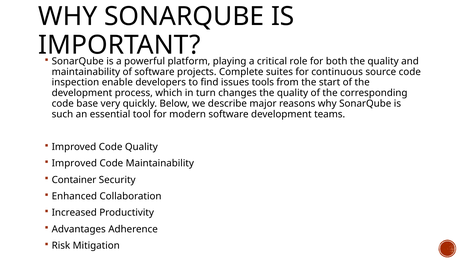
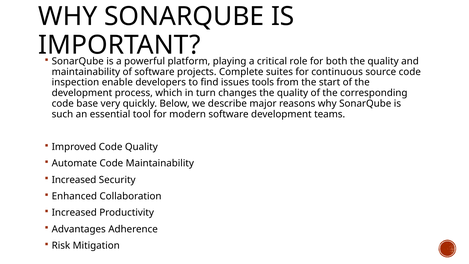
Improved: Improved -> Automate (74, 163)
Container: Container -> Increased (74, 180)
